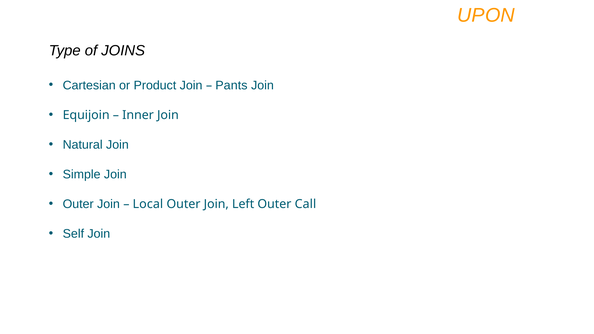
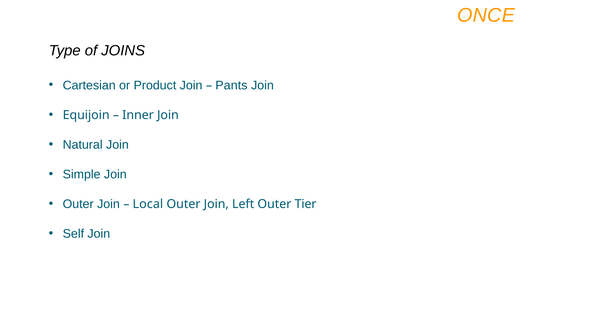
UPON: UPON -> ONCE (486, 15)
Call: Call -> Tier (306, 204)
